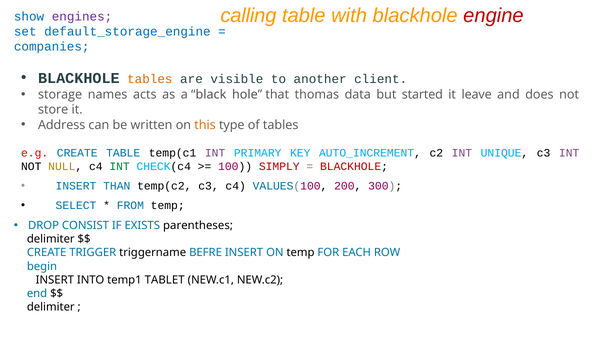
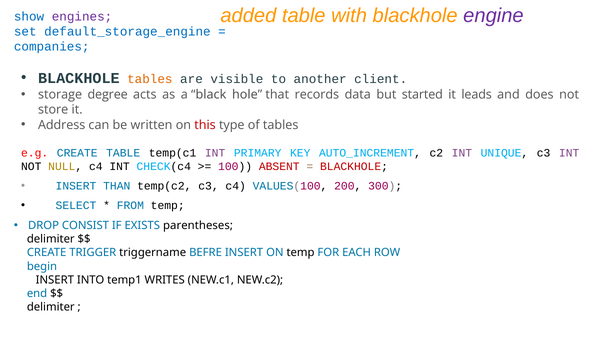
calling: calling -> added (248, 16)
engine colour: red -> purple (493, 16)
names: names -> degree (108, 95)
thomas: thomas -> records (317, 95)
leave: leave -> leads (477, 95)
this colour: orange -> red (205, 125)
INT colour: green -> black (120, 166)
SIMPLY: SIMPLY -> ABSENT (279, 166)
TABLET: TABLET -> WRITES (165, 280)
